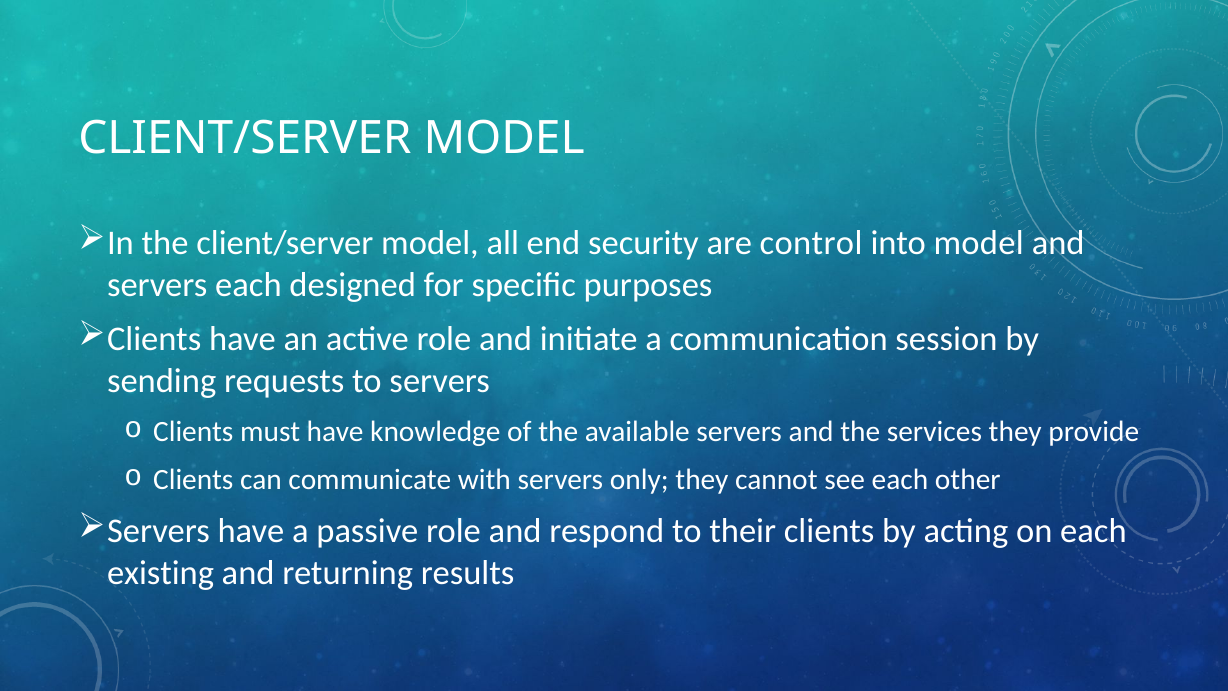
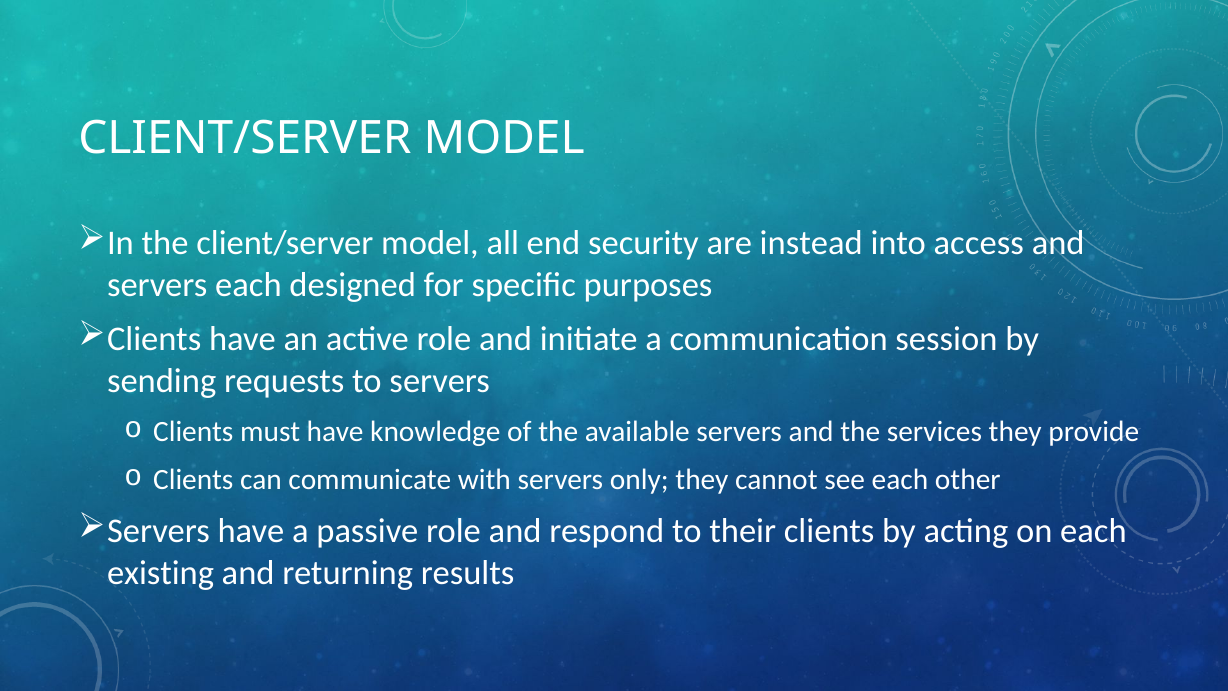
control: control -> instead (811, 244)
into model: model -> access (979, 244)
